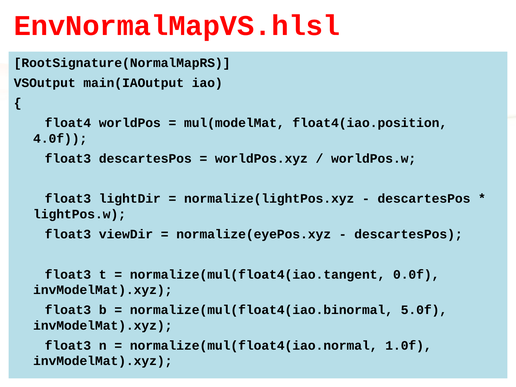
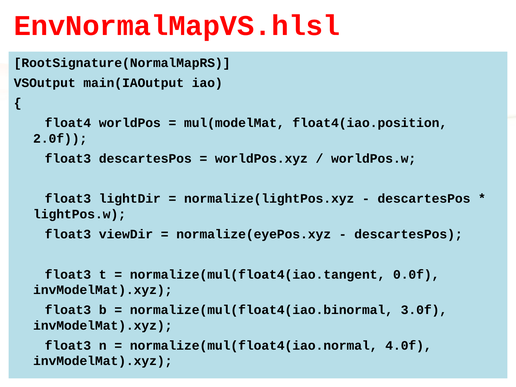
4.0f: 4.0f -> 2.0f (60, 139)
5.0f: 5.0f -> 3.0f (424, 310)
1.0f: 1.0f -> 4.0f (408, 346)
